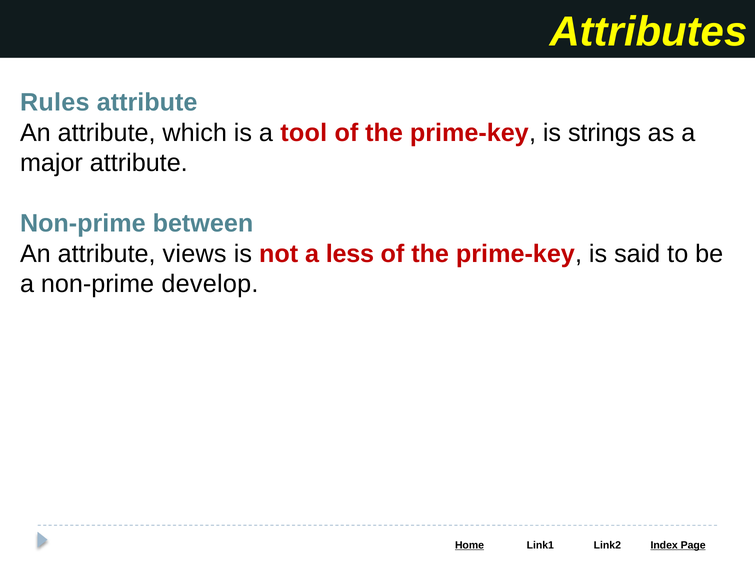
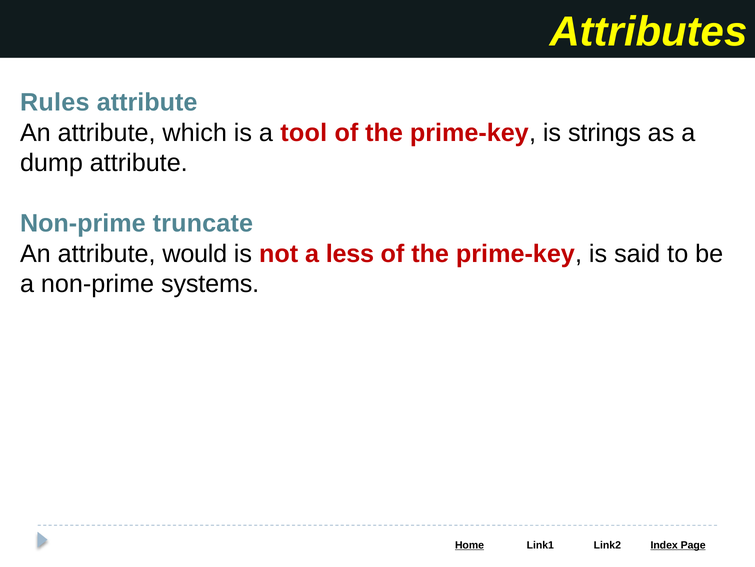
major: major -> dump (51, 163)
between: between -> truncate (203, 223)
views: views -> would (195, 253)
develop: develop -> systems (210, 284)
